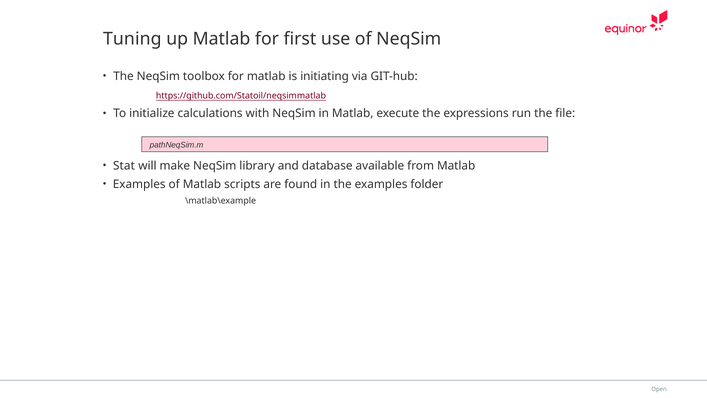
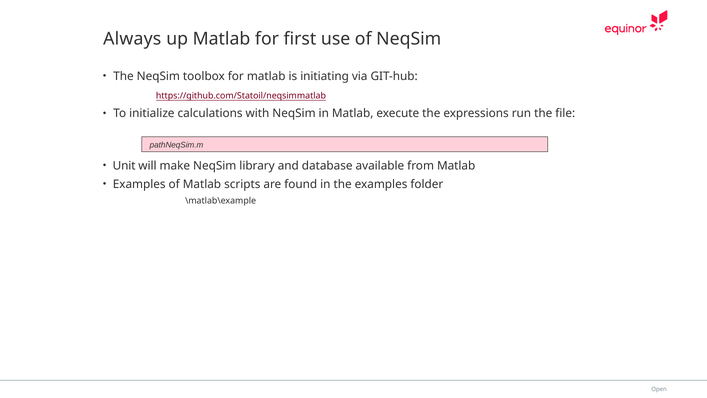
Tuning: Tuning -> Always (132, 39)
Stat: Stat -> Unit (124, 166)
